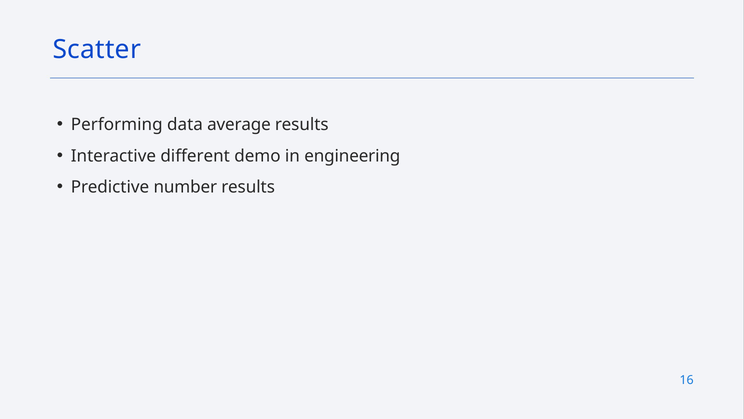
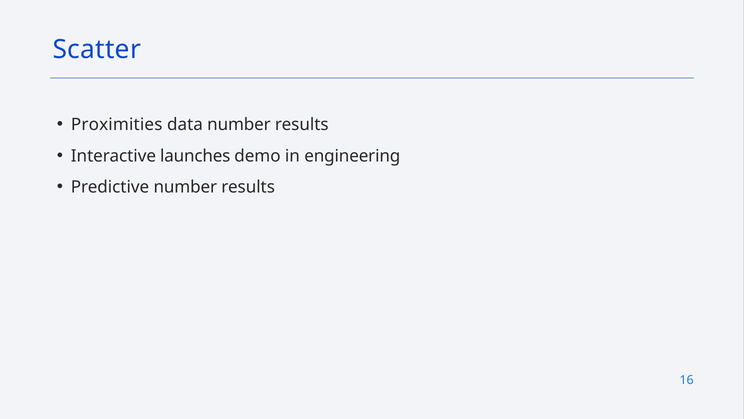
Performing: Performing -> Proximities (117, 124)
data average: average -> number (239, 124)
different: different -> launches (195, 156)
